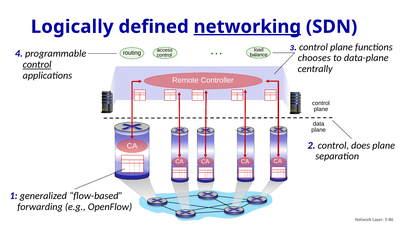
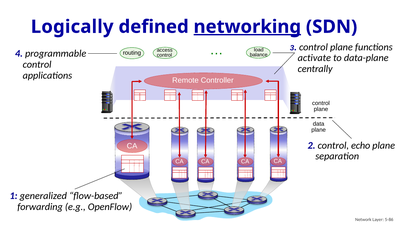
chooses: chooses -> activate (314, 58)
control underline: present -> none (37, 65)
does: does -> echo (361, 146)
